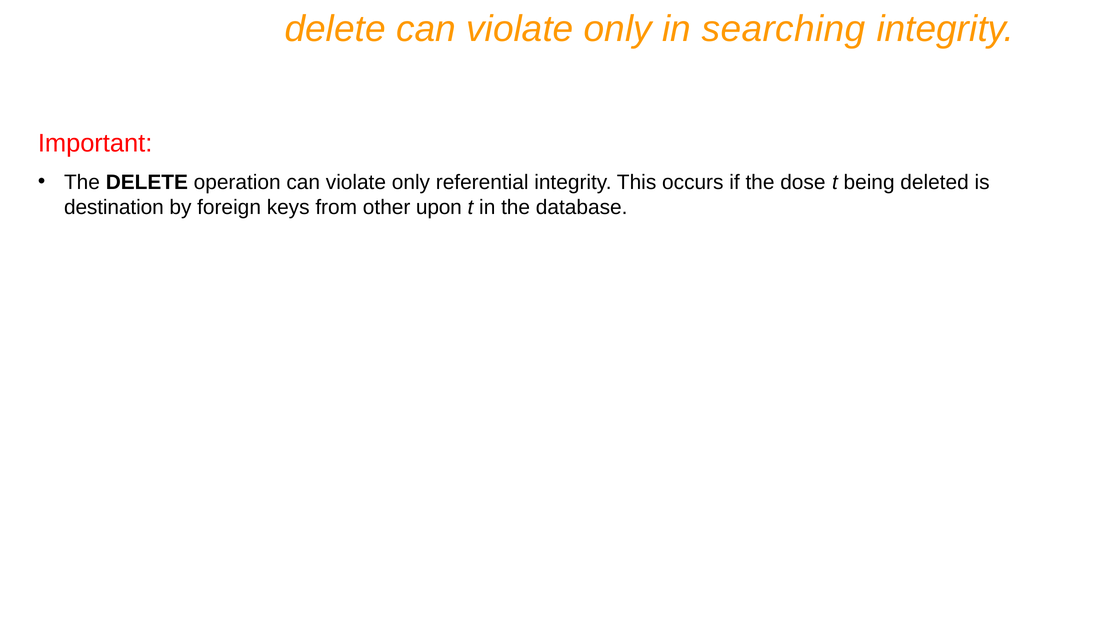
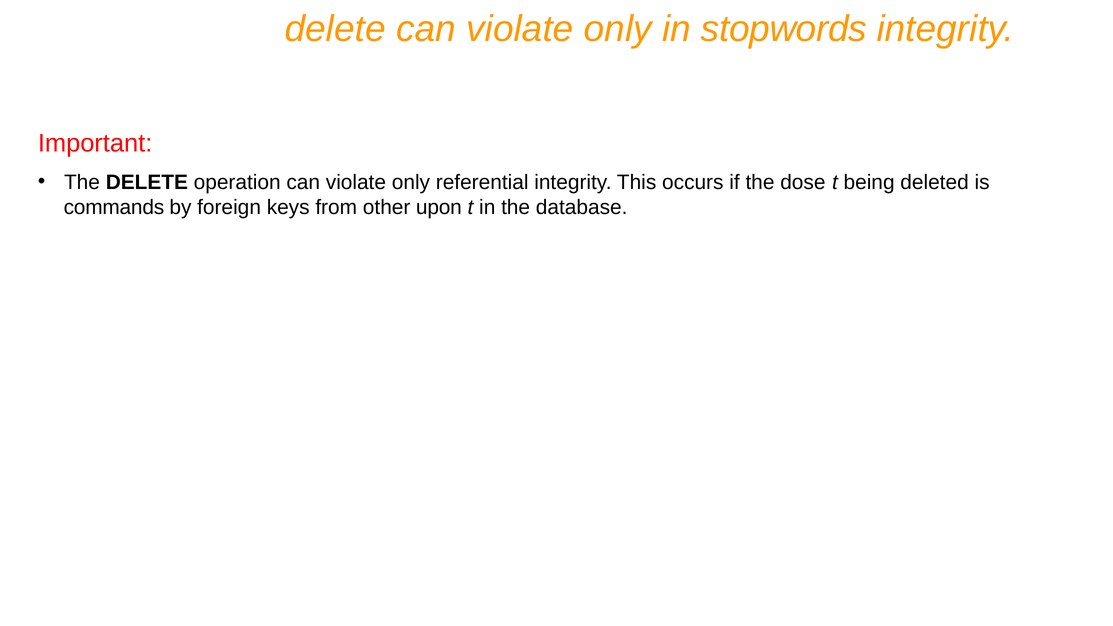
searching: searching -> stopwords (784, 29)
destination: destination -> commands (114, 207)
